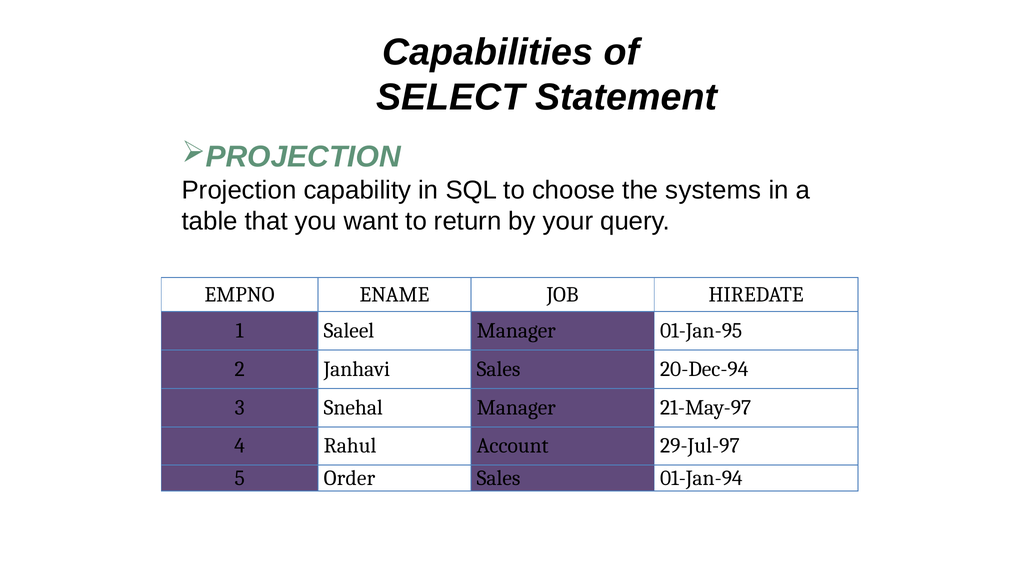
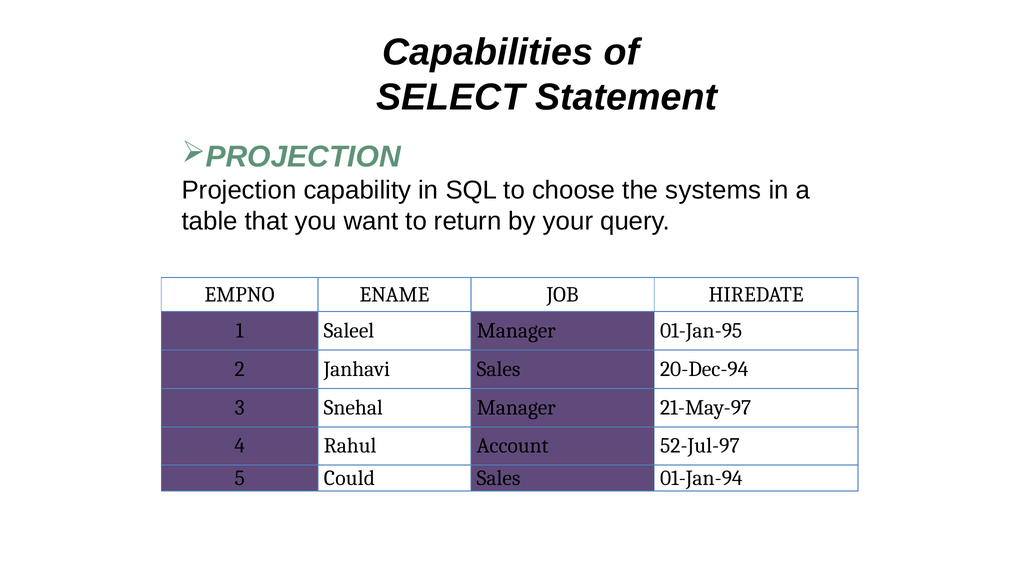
29-Jul-97: 29-Jul-97 -> 52-Jul-97 (700, 446)
Order: Order -> Could (349, 478)
